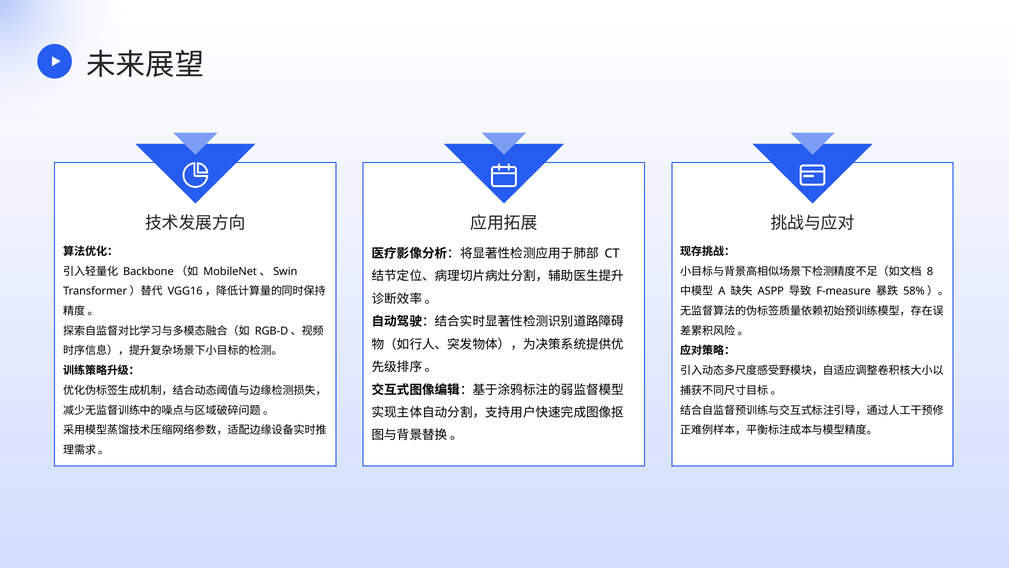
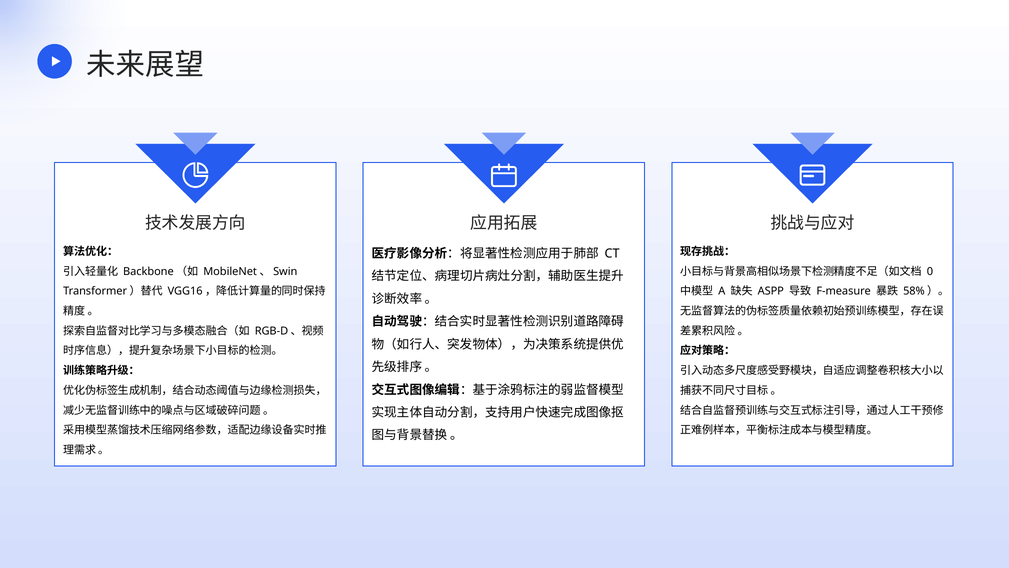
8: 8 -> 0 (930, 271)
